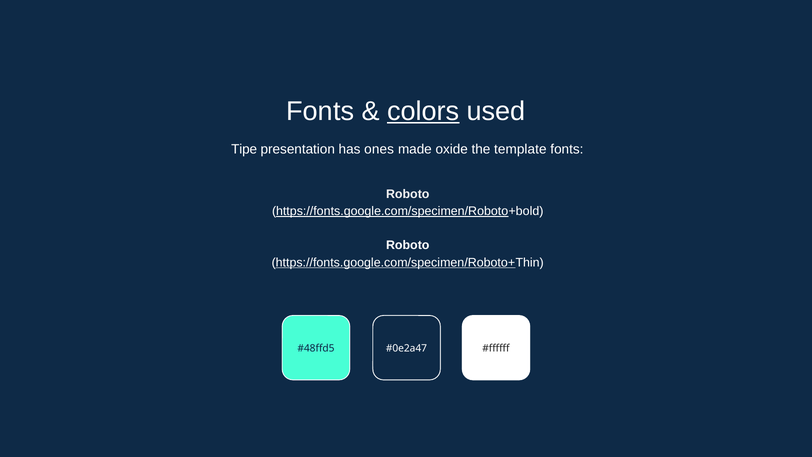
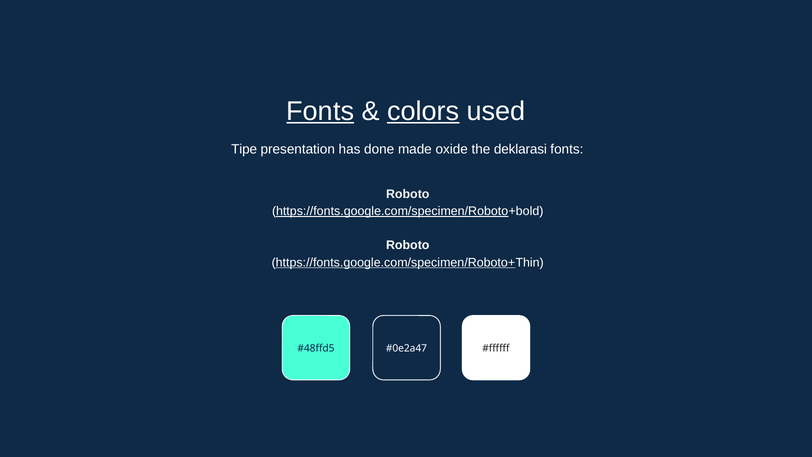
Fonts underline: none -> present (320, 111)
ones: ones -> done (379, 149)
template: template -> deklarasi (520, 149)
